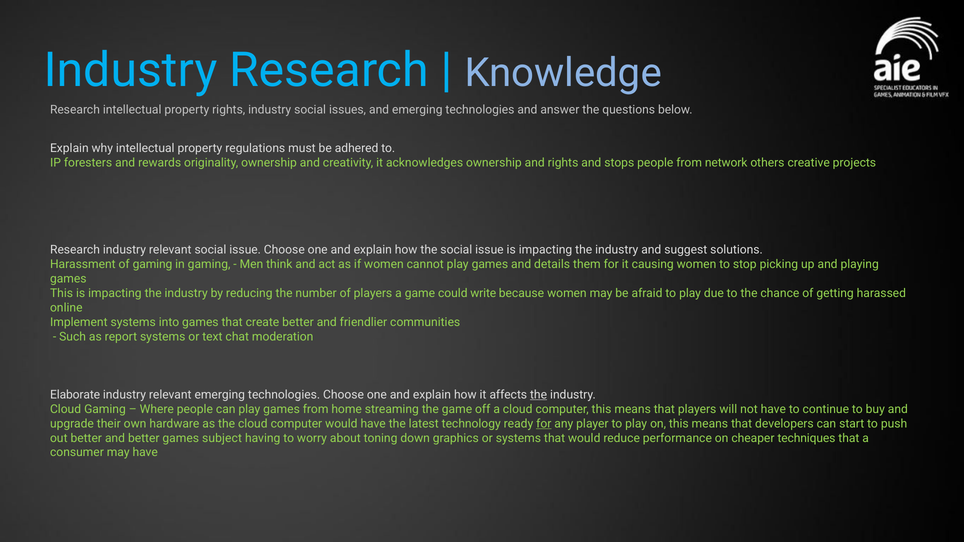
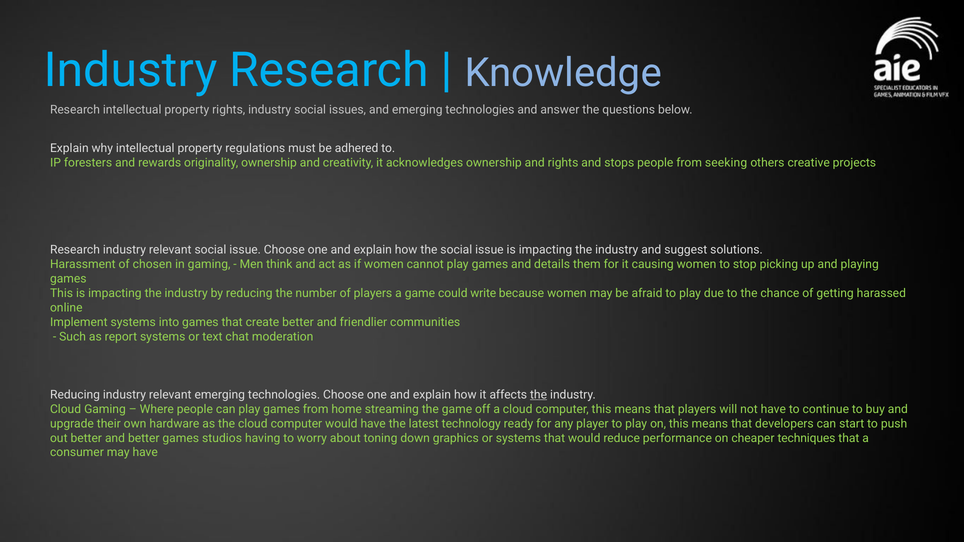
network: network -> seeking (726, 163)
of gaming: gaming -> chosen (152, 264)
Elaborate: Elaborate -> Reducing (75, 395)
for underline: present -> none (544, 424)
subject: subject -> studios (222, 438)
